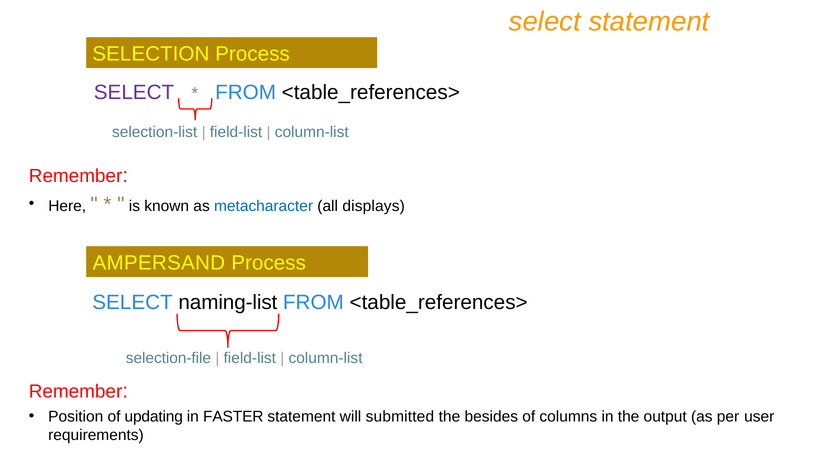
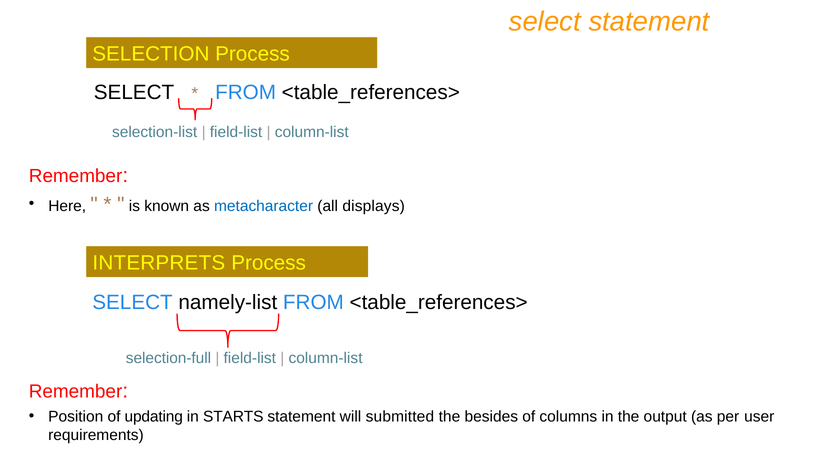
SELECT colour: purple -> black (134, 92)
AMPERSAND: AMPERSAND -> INTERPRETS (159, 263)
naming-list: naming-list -> namely-list (228, 302)
selection-file: selection-file -> selection-full (168, 358)
FASTER: FASTER -> STARTS (233, 417)
